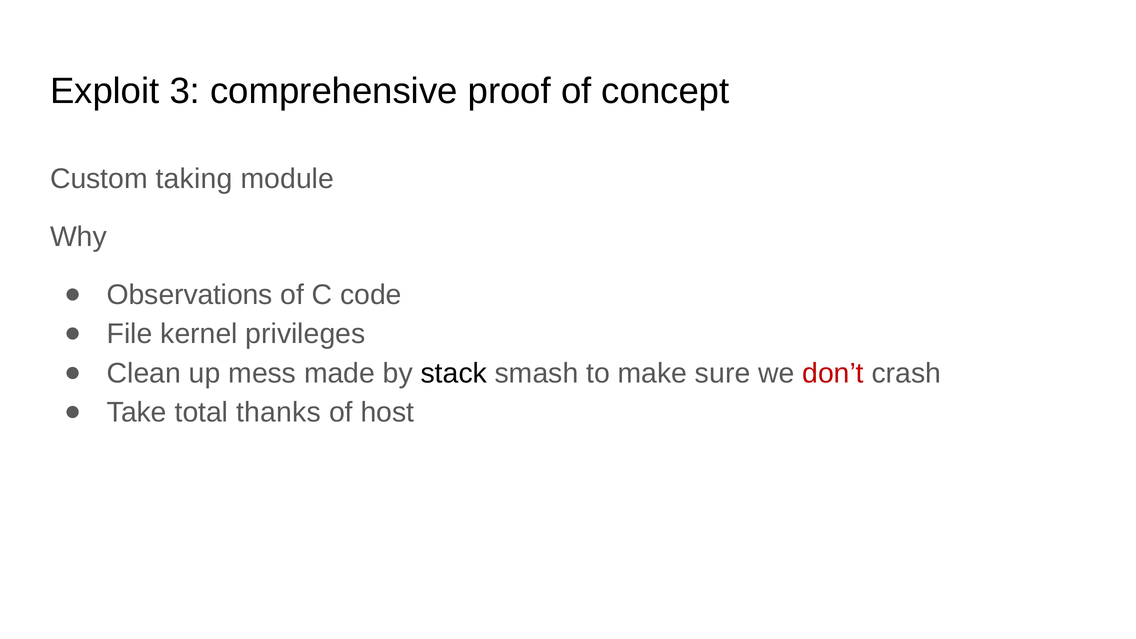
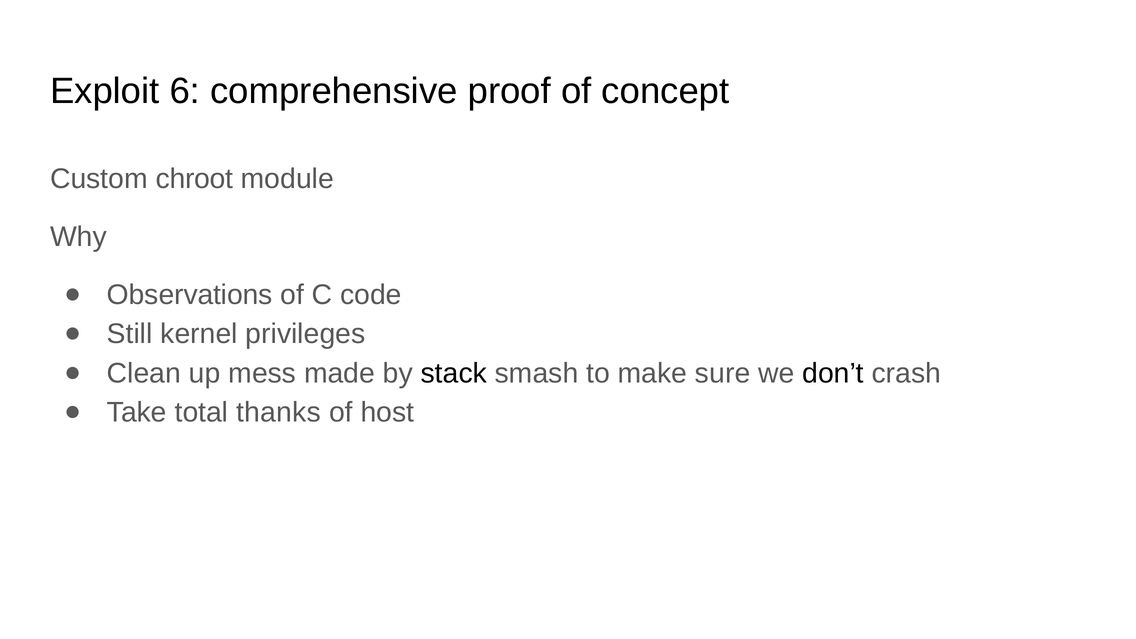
3: 3 -> 6 (185, 91)
taking: taking -> chroot (194, 179)
File: File -> Still (130, 334)
don’t colour: red -> black (833, 373)
